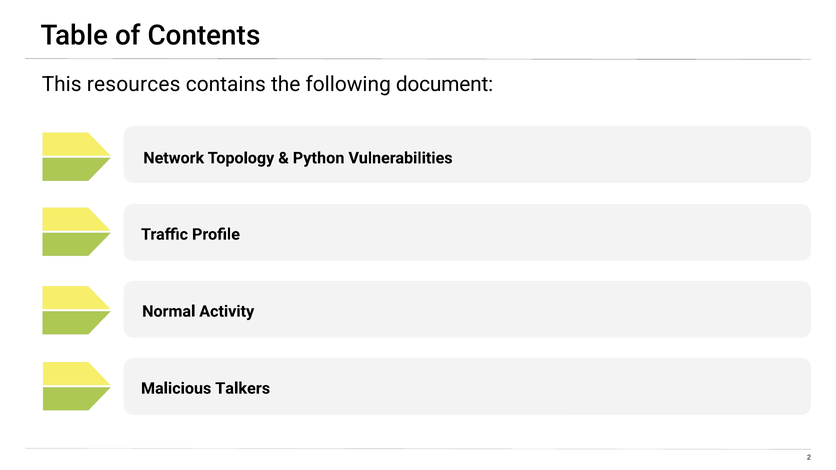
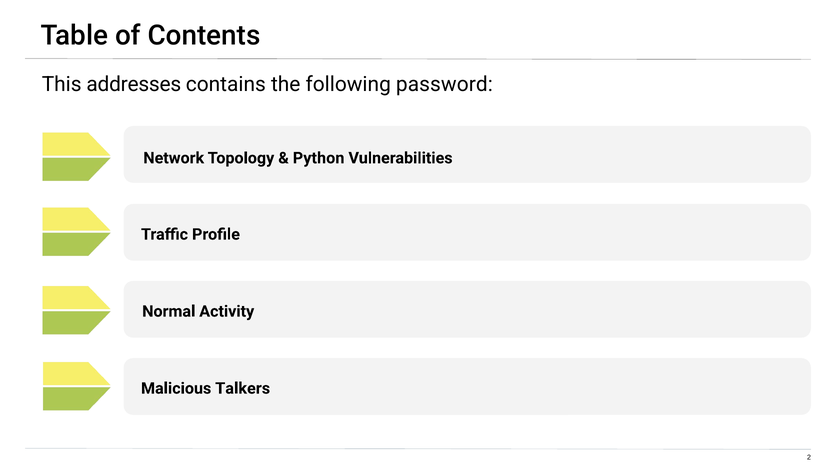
resources: resources -> addresses (134, 84)
document: document -> password (444, 84)
